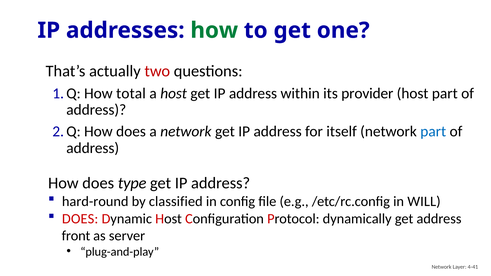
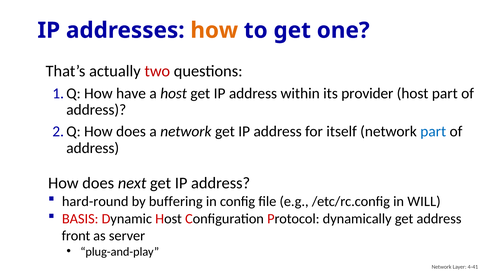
how colour: green -> orange (214, 30)
total: total -> have (131, 93)
type: type -> next (132, 183)
classified: classified -> buffering (176, 202)
DOES: DOES -> BASIS (80, 219)
